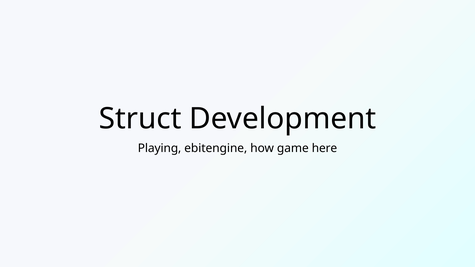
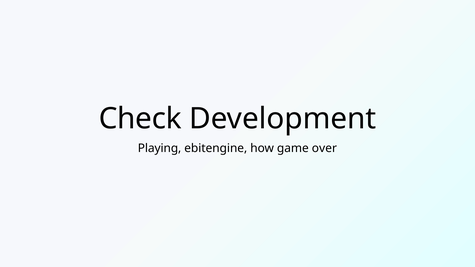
Struct: Struct -> Check (140, 119)
here: here -> over (324, 148)
